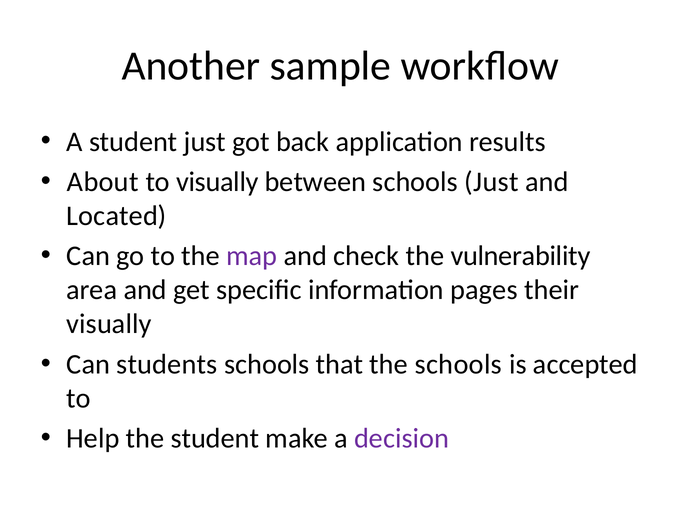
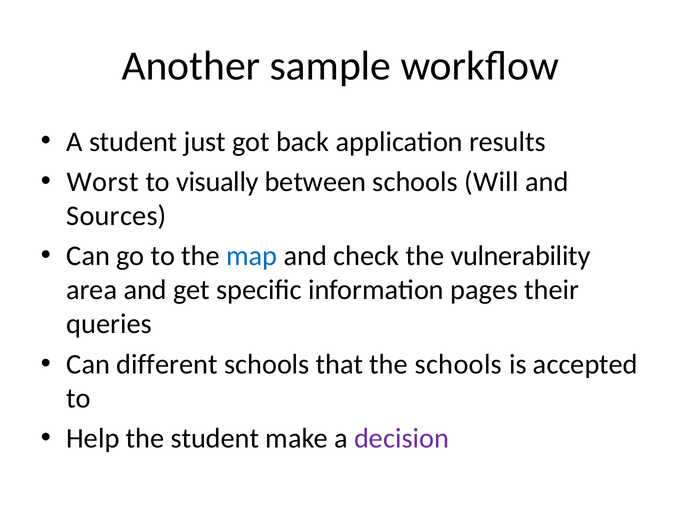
About: About -> Worst (103, 182)
schools Just: Just -> Will (491, 182)
Located: Located -> Sources (116, 216)
map colour: purple -> blue (252, 256)
visually: visually -> queries (109, 324)
students: students -> different (167, 364)
